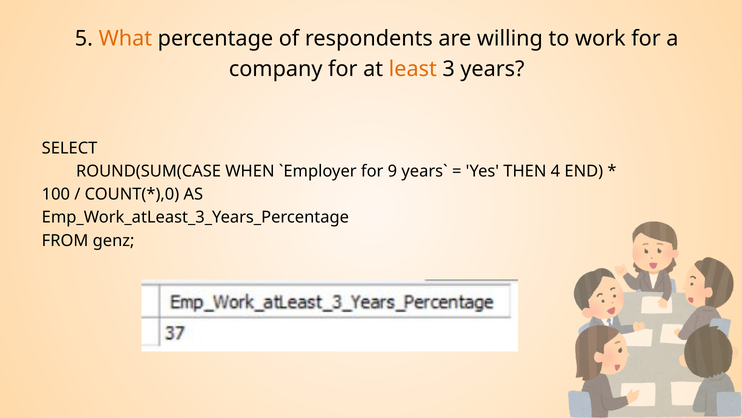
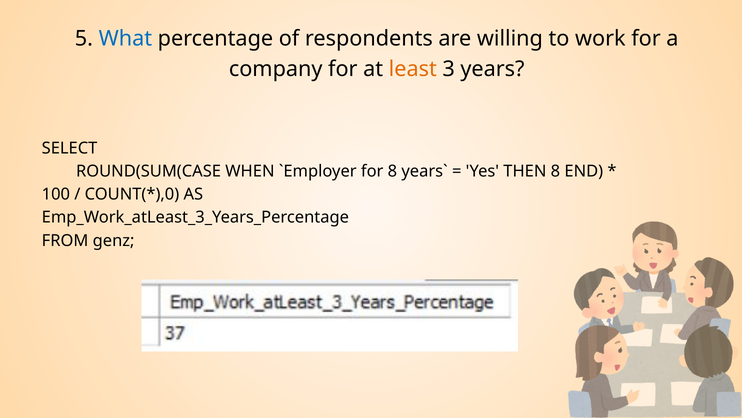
What colour: orange -> blue (125, 39)
for 9: 9 -> 8 (392, 171)
THEN 4: 4 -> 8 (555, 171)
